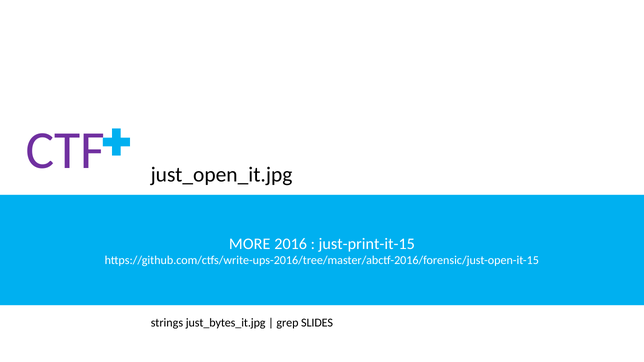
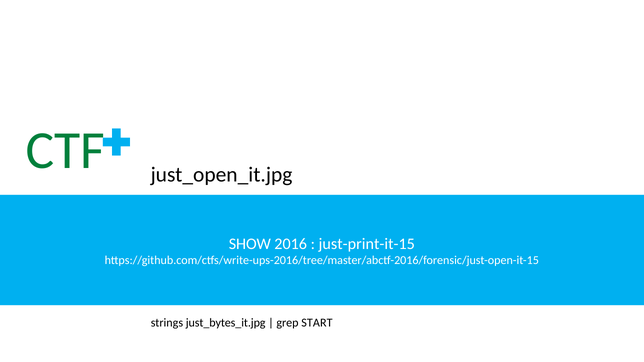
CTF colour: purple -> green (65, 151)
MORE: MORE -> SHOW (250, 244)
SLIDES: SLIDES -> START (317, 323)
